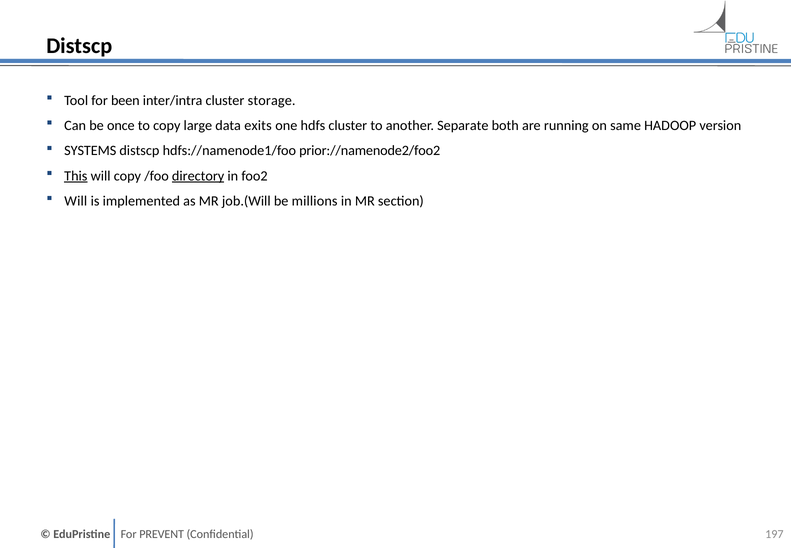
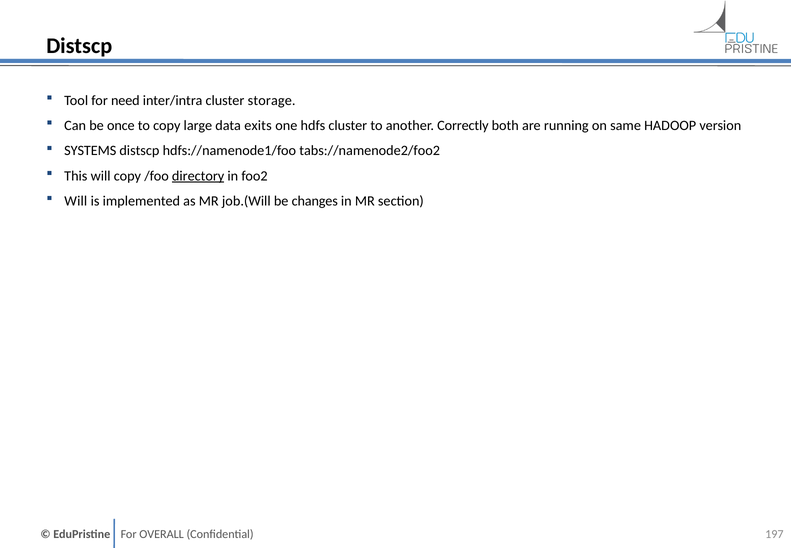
been: been -> need (125, 100)
Separate: Separate -> Correctly (463, 126)
prior://namenode2/foo2: prior://namenode2/foo2 -> tabs://namenode2/foo2 (370, 151)
This underline: present -> none (76, 176)
millions: millions -> changes (315, 201)
PREVENT: PREVENT -> OVERALL (162, 534)
